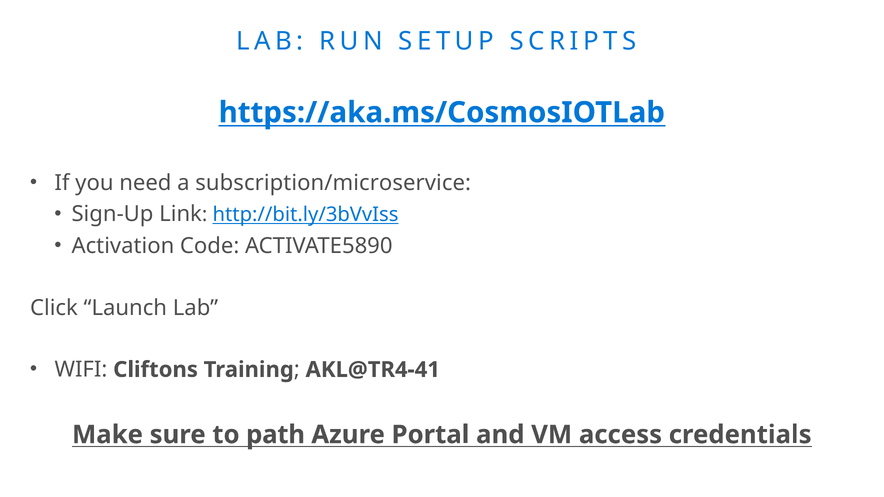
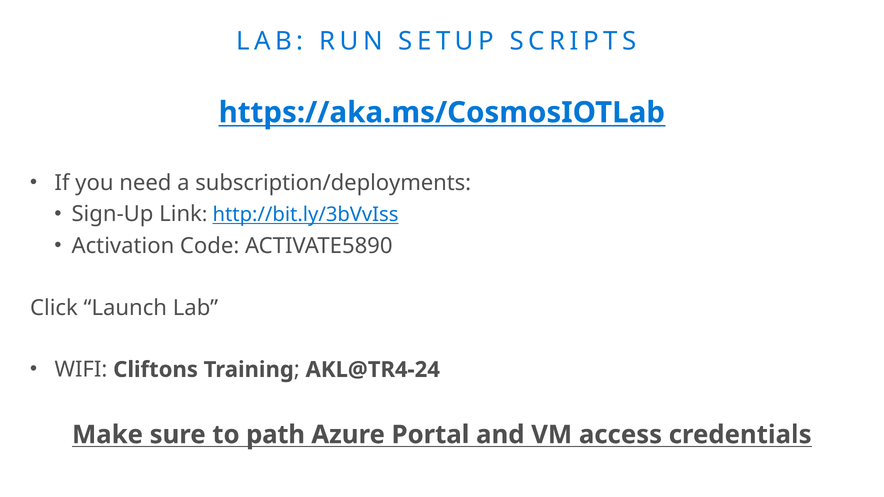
subscription/microservice: subscription/microservice -> subscription/deployments (333, 183)
AKL@TR4-41: AKL@TR4-41 -> AKL@TR4-24 (373, 370)
